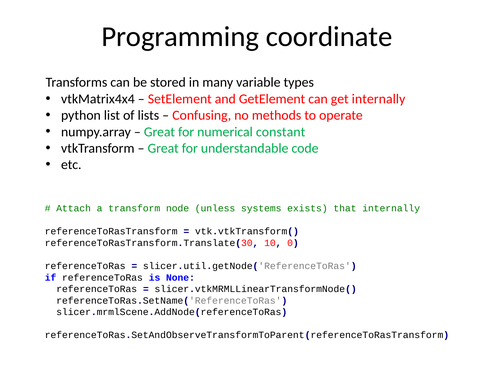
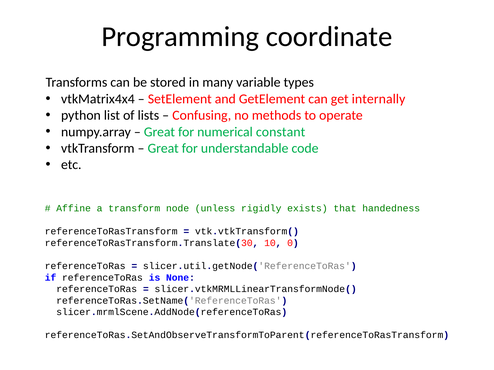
Attach: Attach -> Affine (74, 209)
systems: systems -> rigidly (261, 209)
that internally: internally -> handedness (391, 209)
